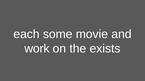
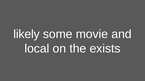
each: each -> likely (27, 34)
work: work -> local (37, 49)
